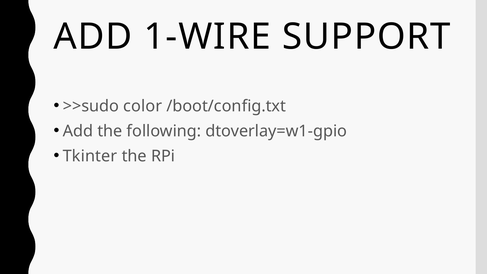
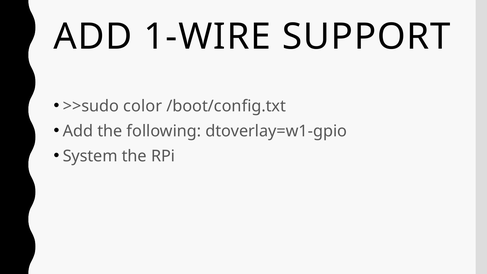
Tkinter: Tkinter -> System (90, 156)
